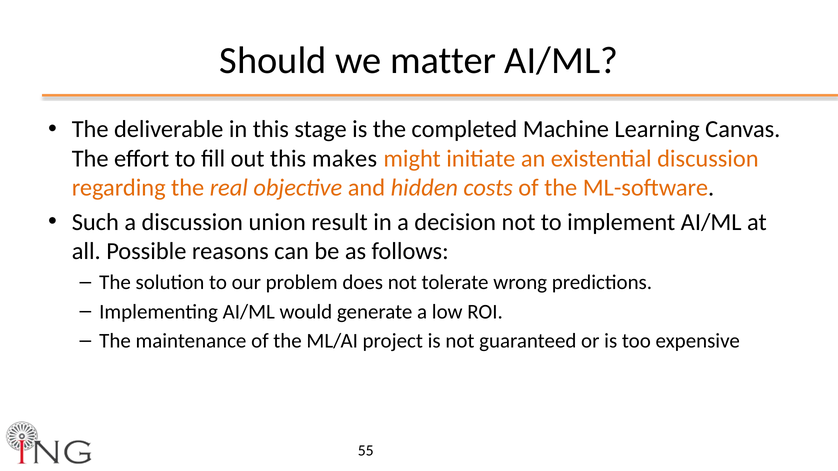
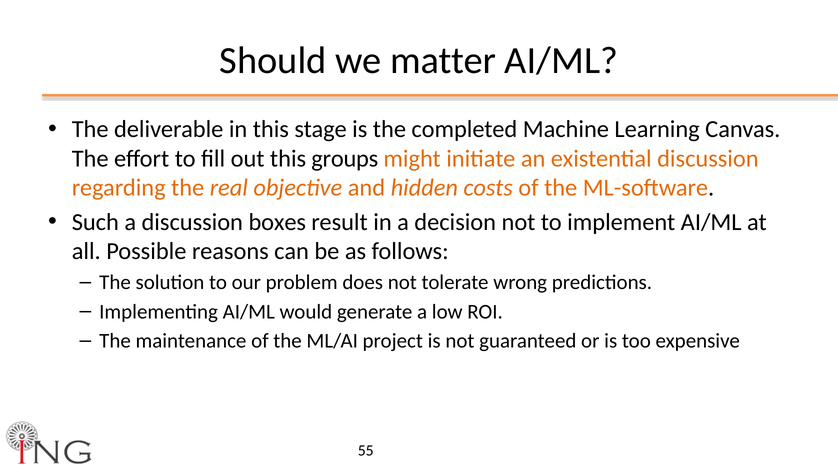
makes: makes -> groups (345, 159)
union: union -> boxes (277, 222)
